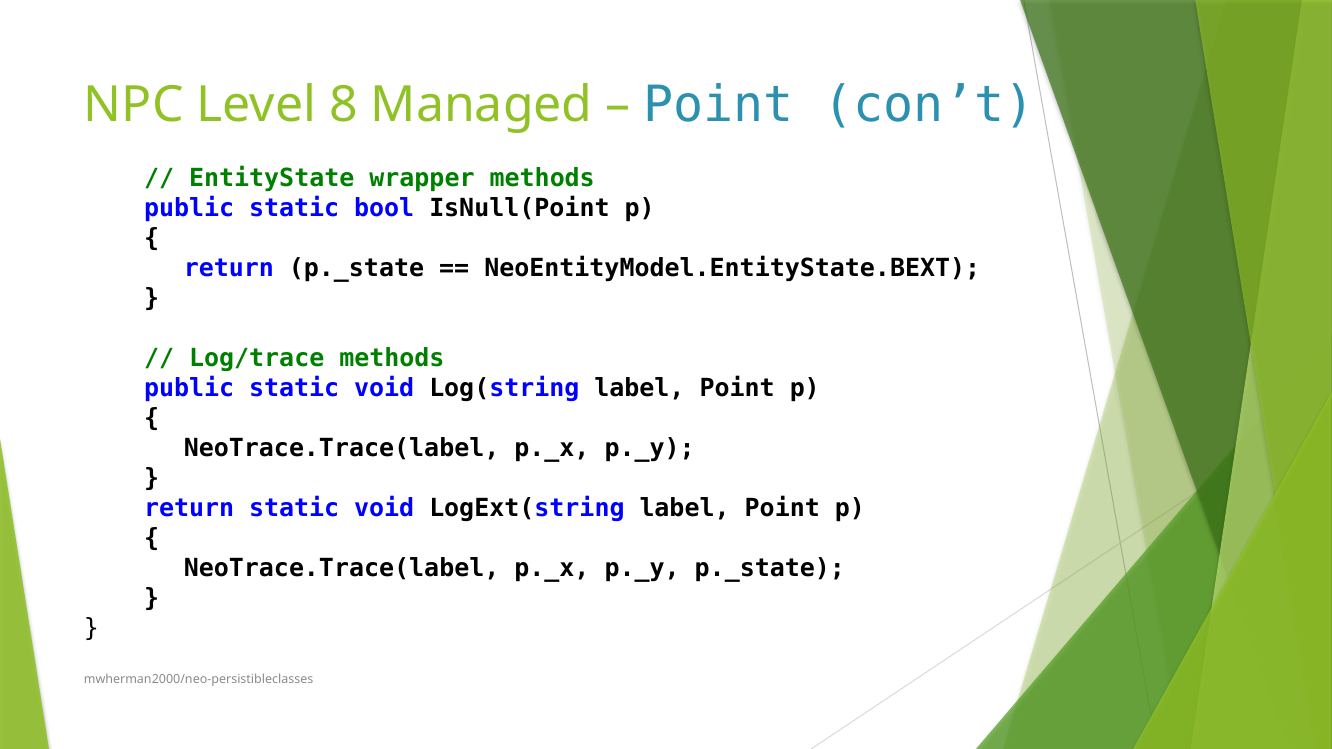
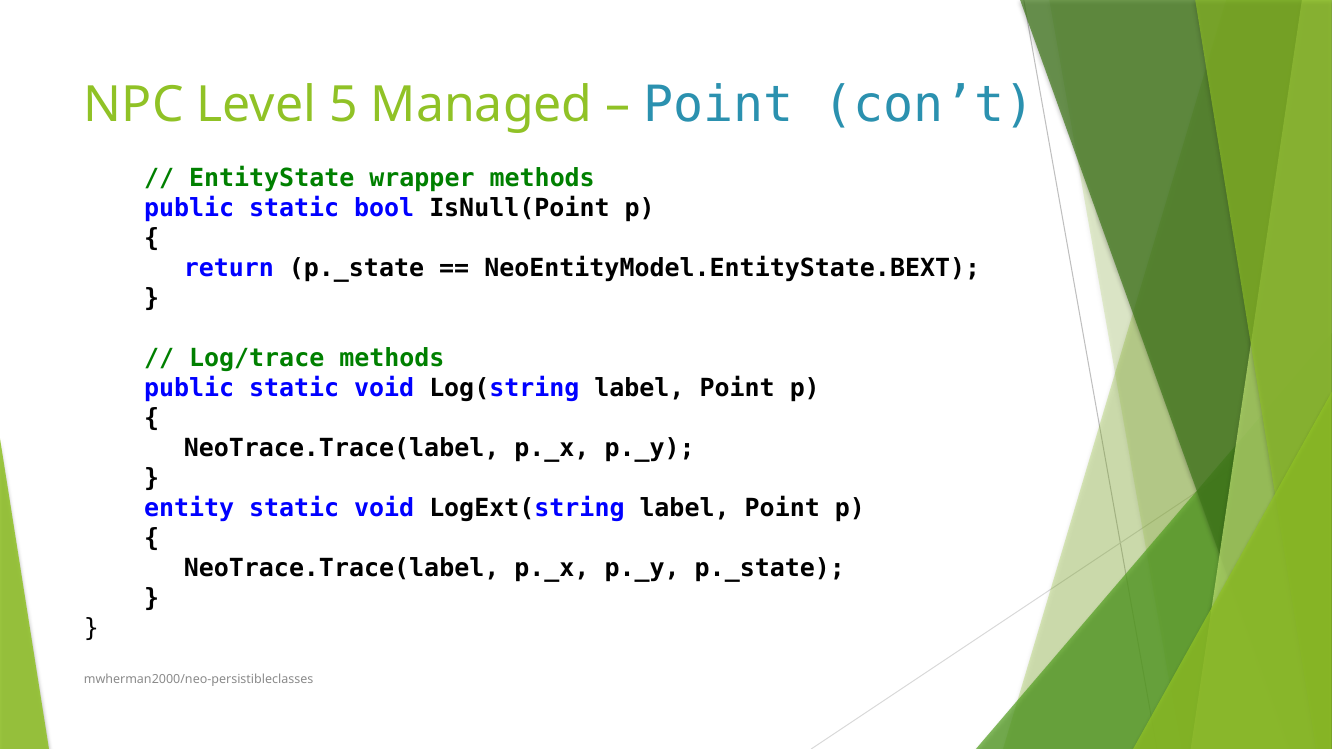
8: 8 -> 5 (344, 105)
return: return -> entity (189, 508)
